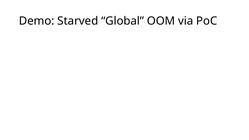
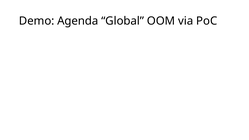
Starved: Starved -> Agenda (78, 21)
